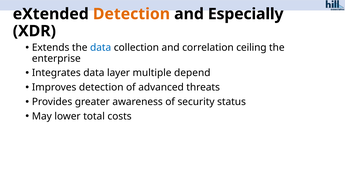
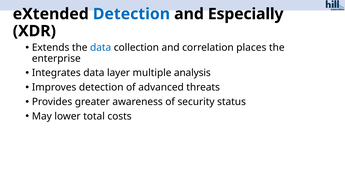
Detection colour: orange -> blue (131, 14)
ceiling: ceiling -> places (251, 48)
depend: depend -> analysis (192, 73)
